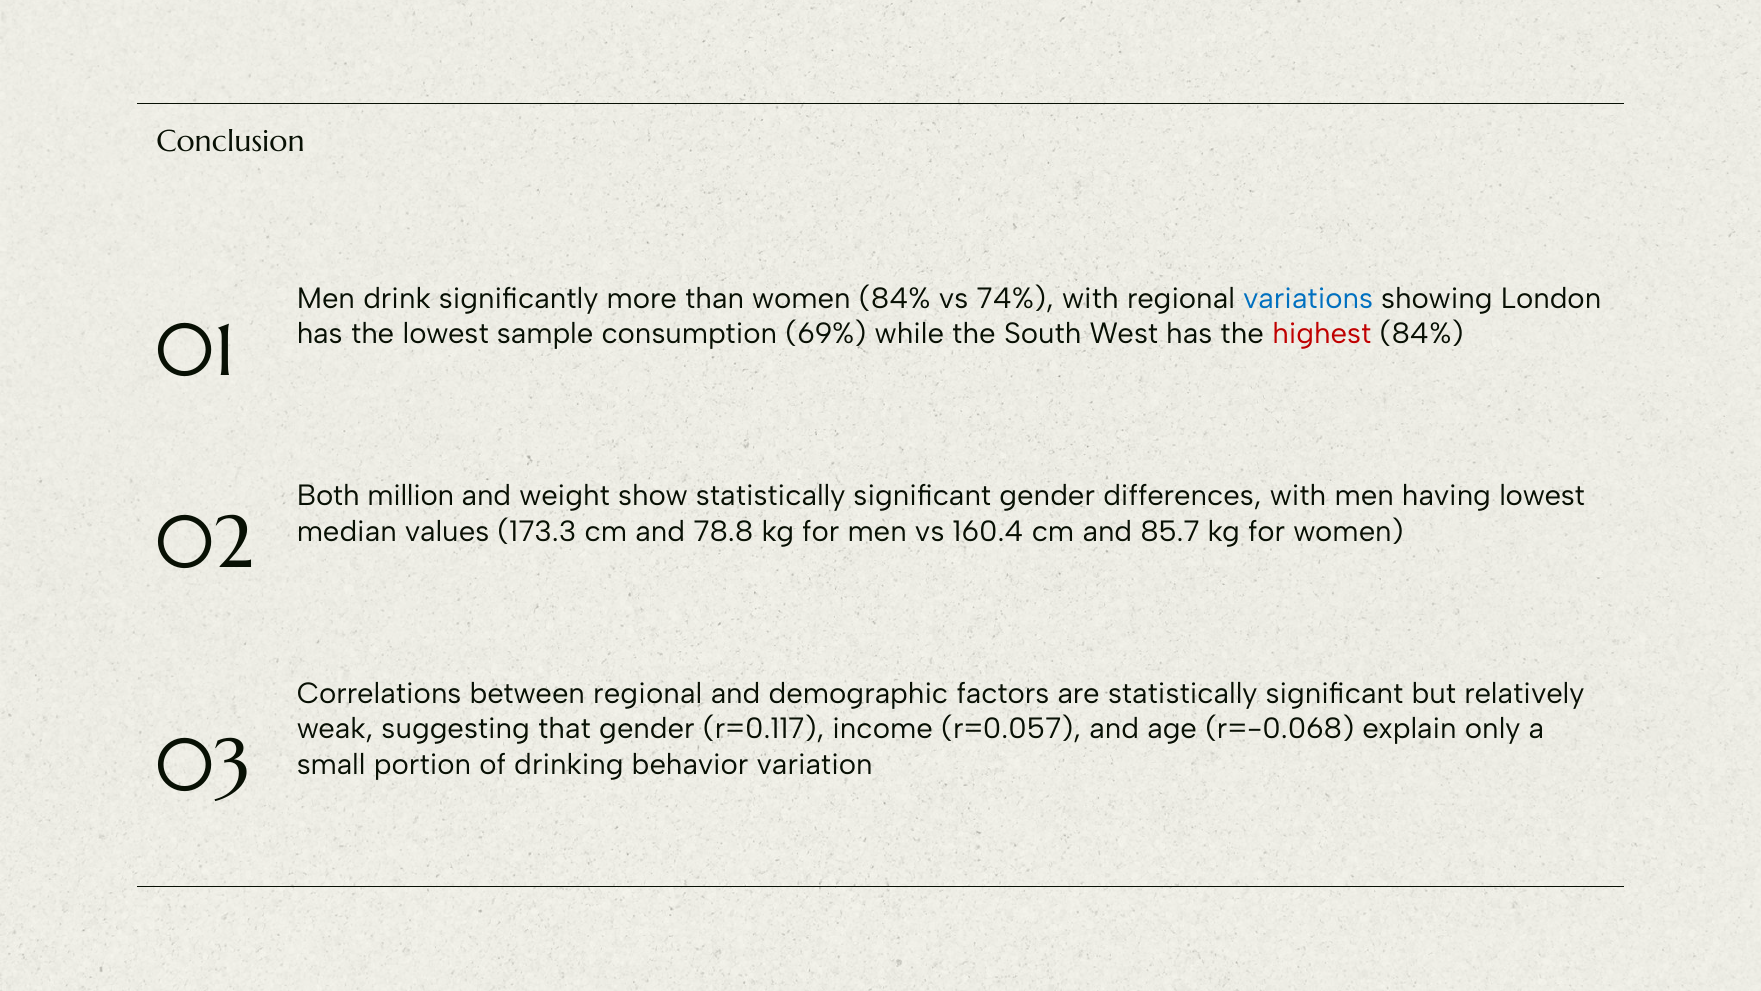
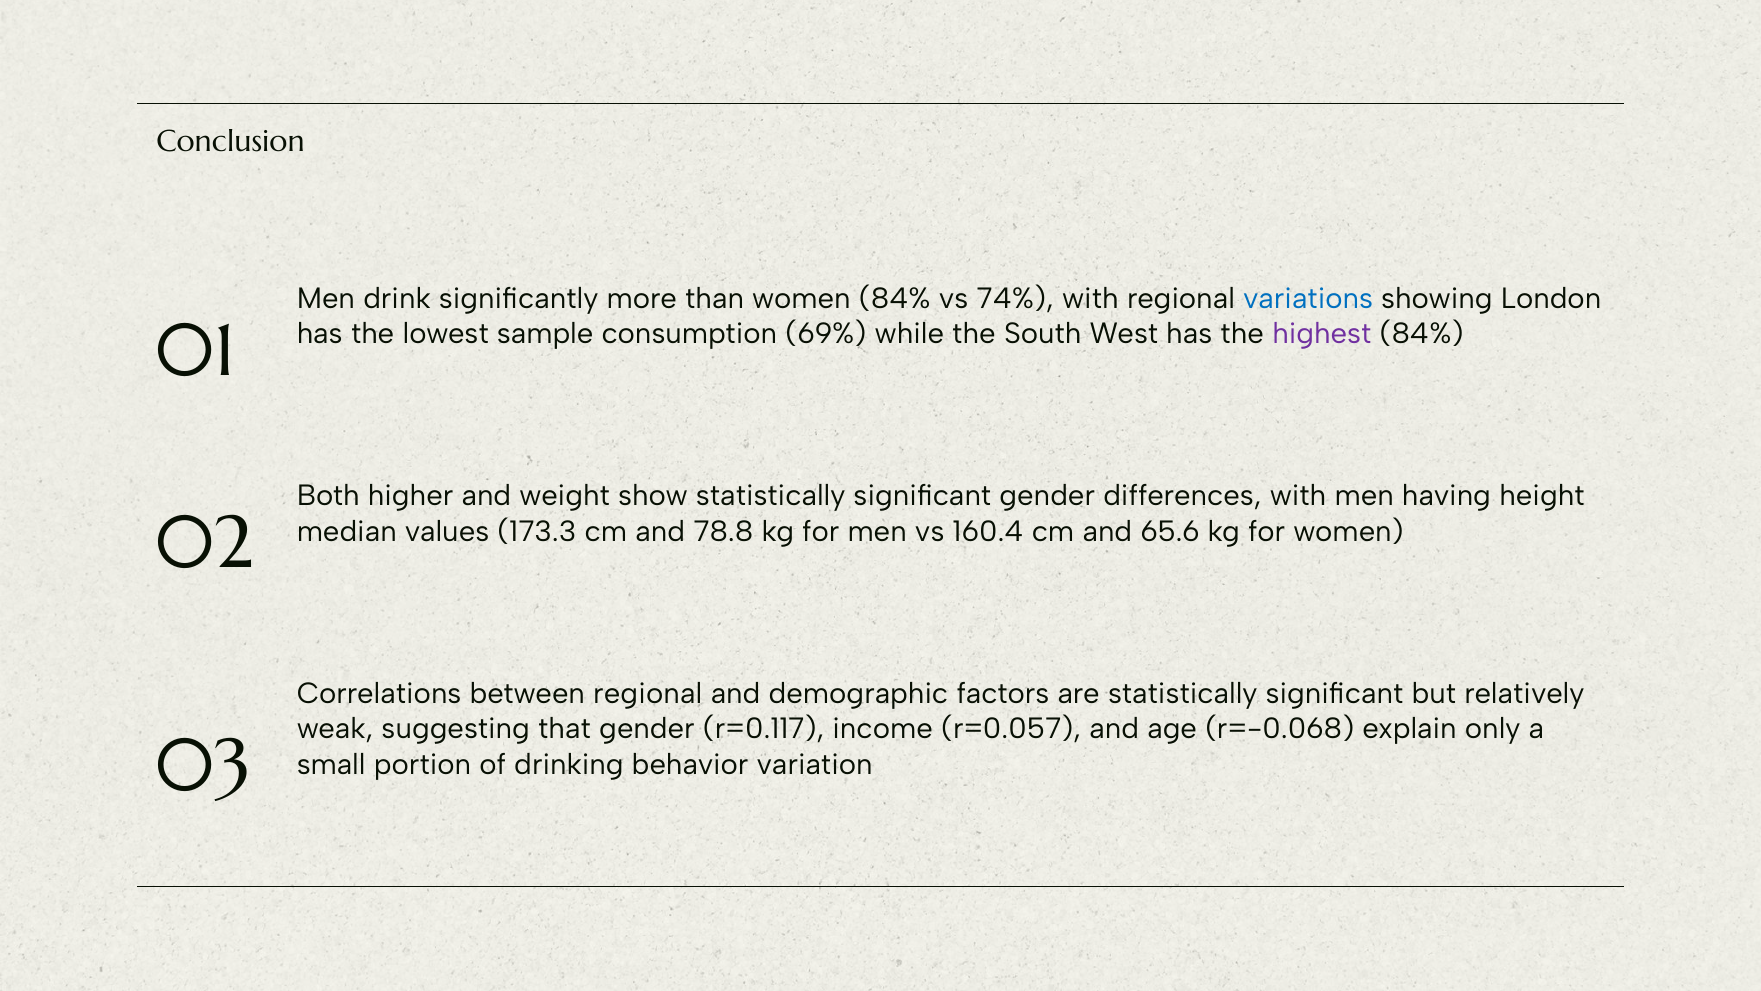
highest colour: red -> purple (1322, 334)
million: million -> higher (411, 496)
having lowest: lowest -> height (1542, 496)
85.7: 85.7 -> 65.6 (1170, 531)
